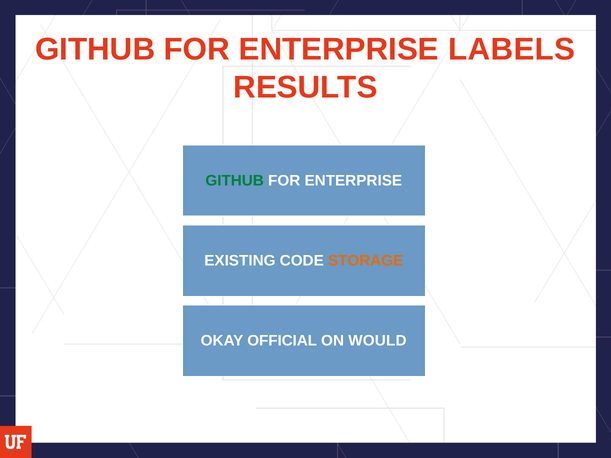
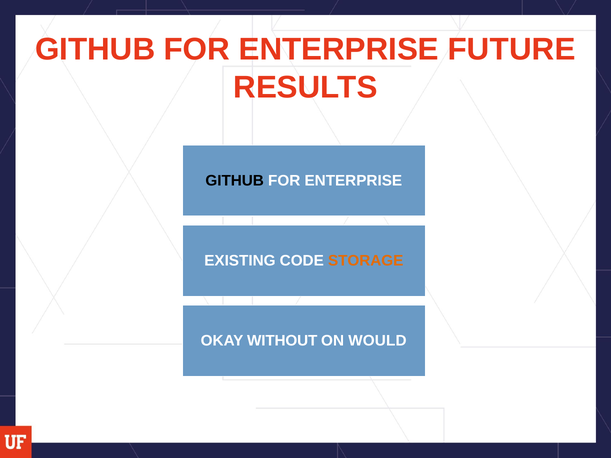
LABELS: LABELS -> FUTURE (512, 50)
GITHUB colour: green -> black (235, 181)
OFFICIAL: OFFICIAL -> WITHOUT (282, 341)
